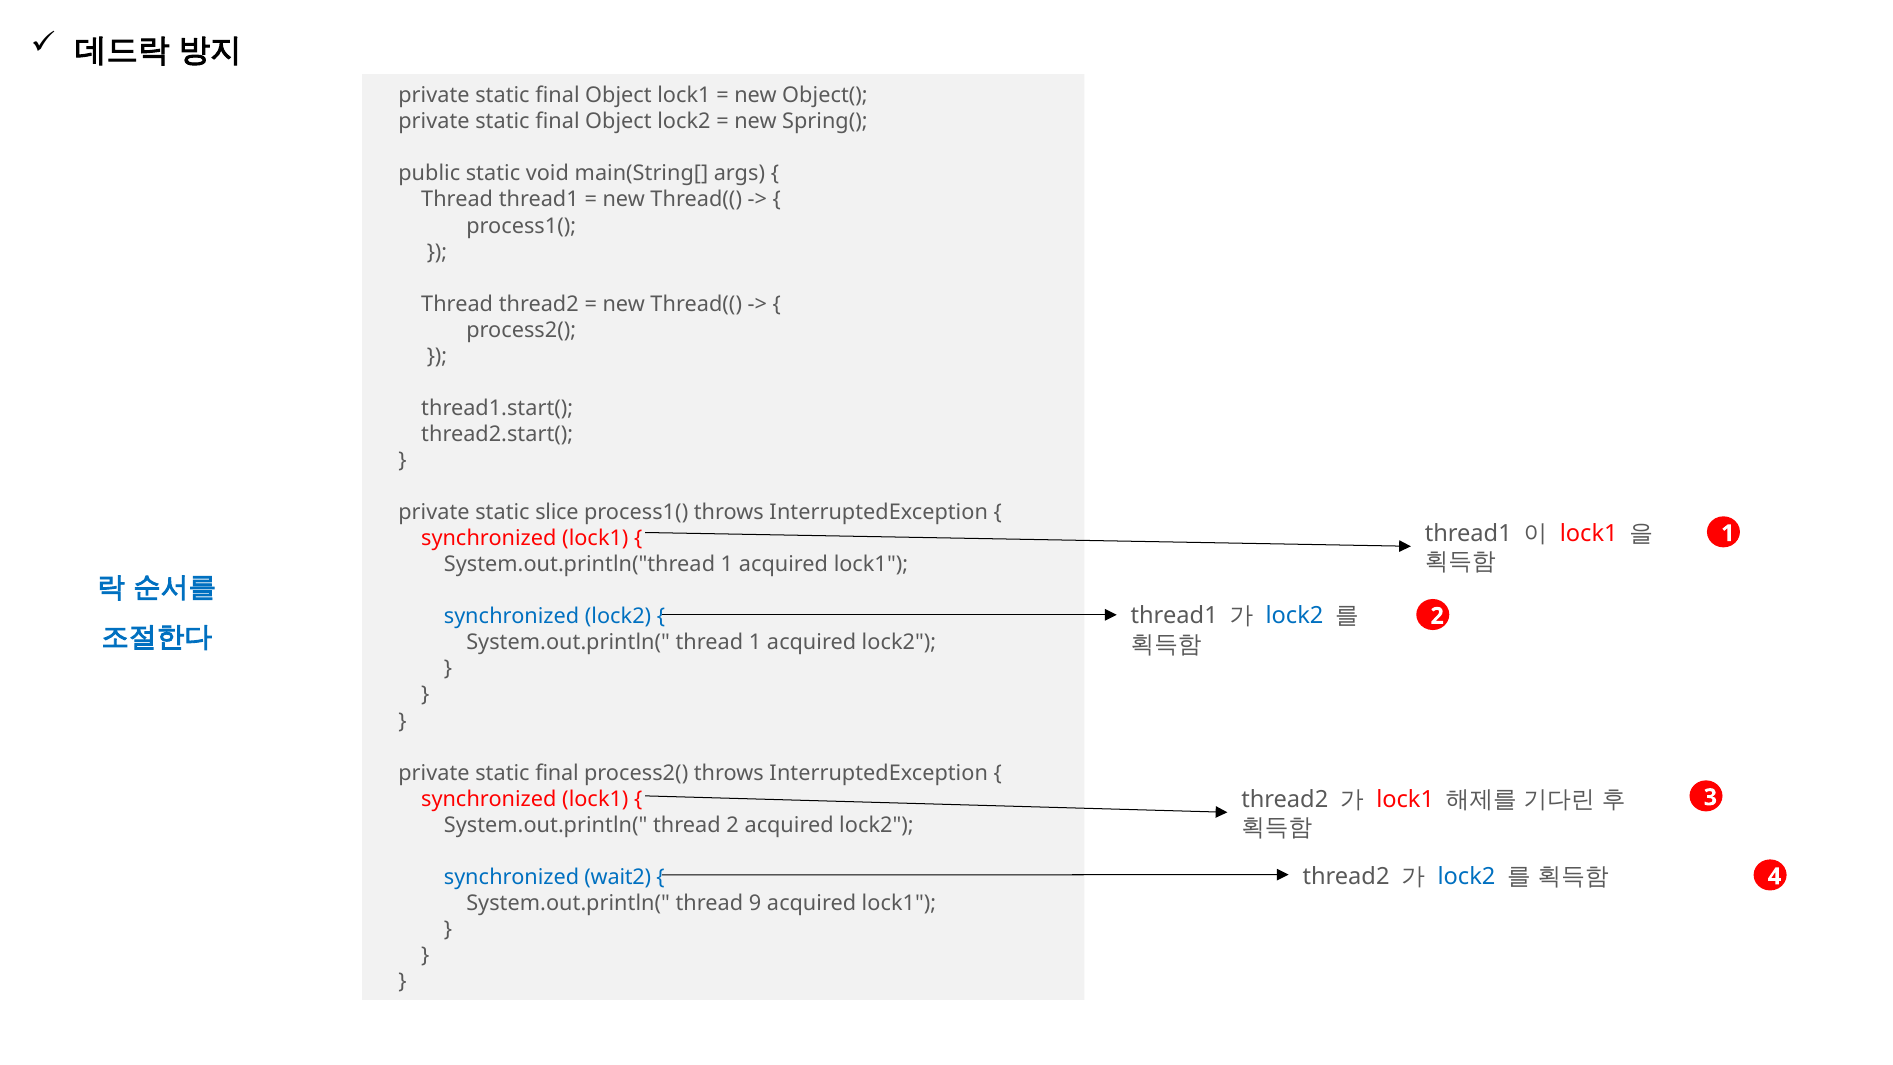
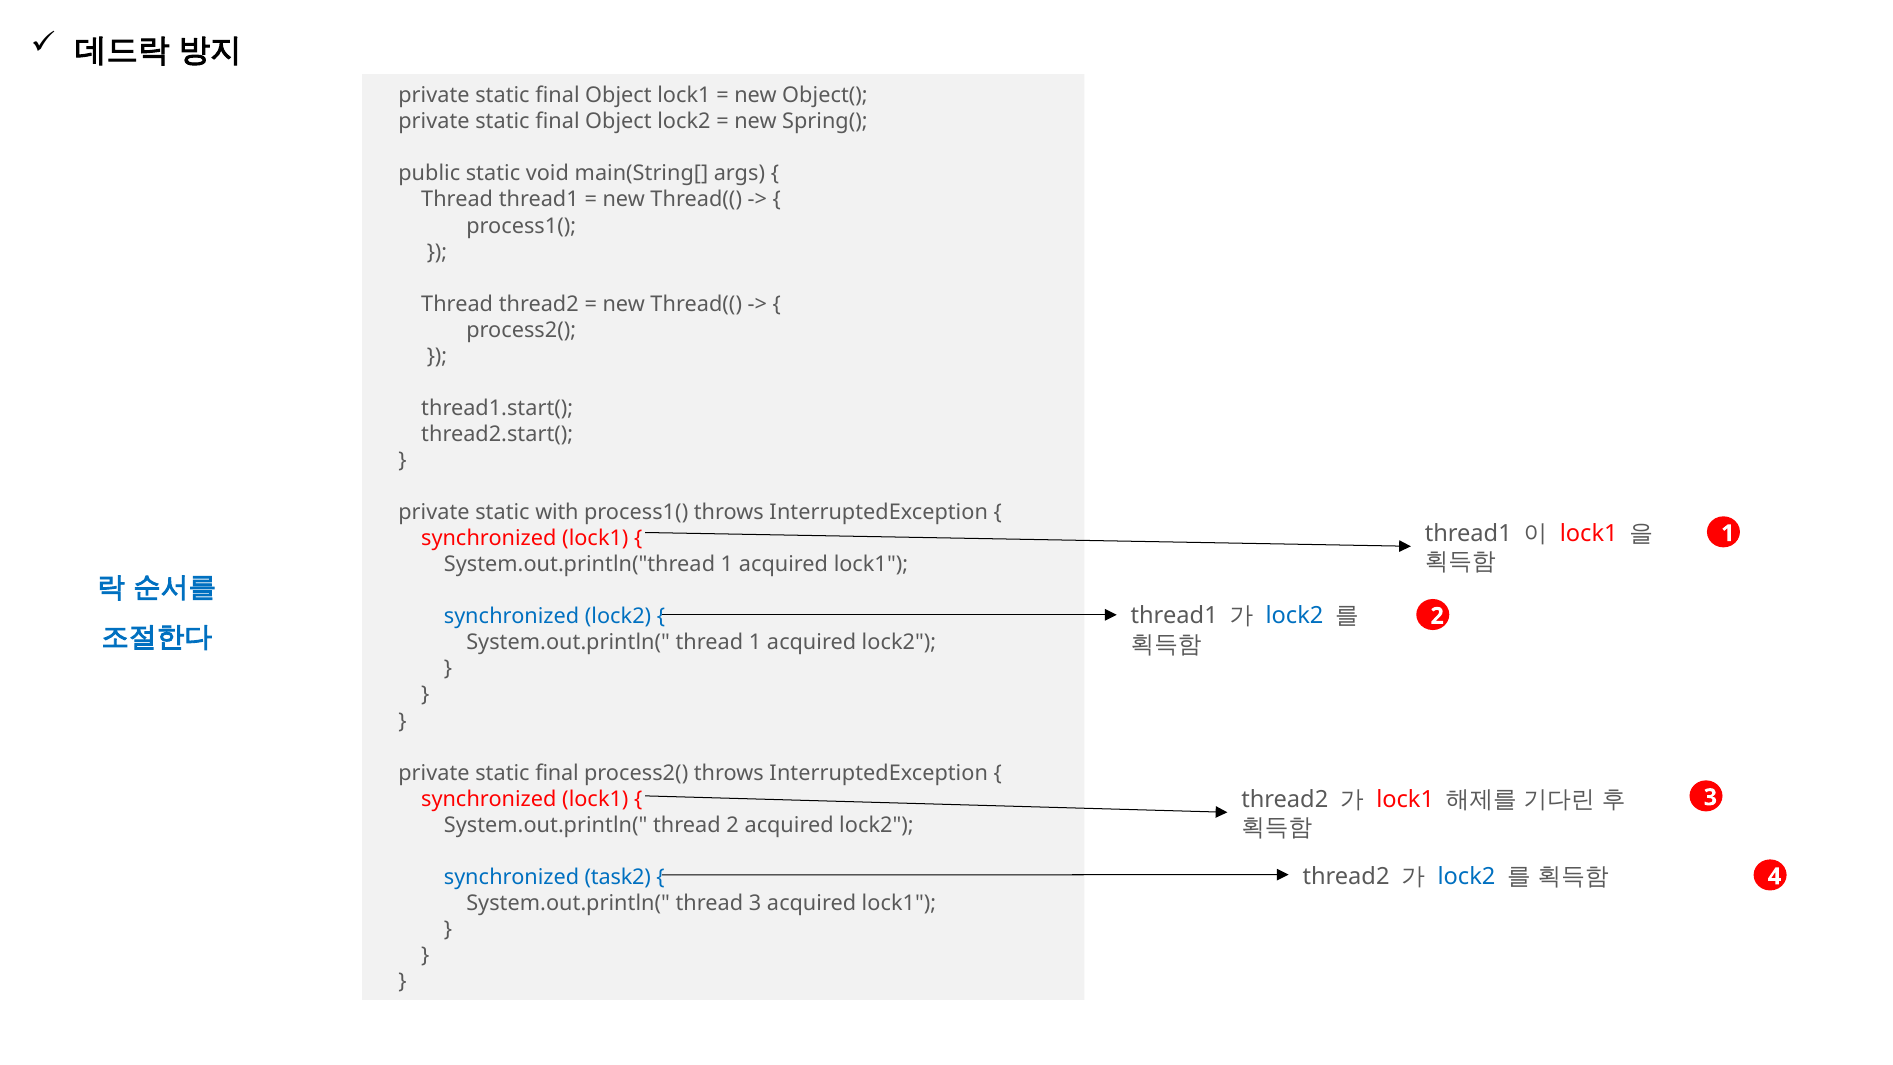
slice: slice -> with (557, 512)
wait2: wait2 -> task2 (618, 877)
thread 9: 9 -> 3 (755, 903)
